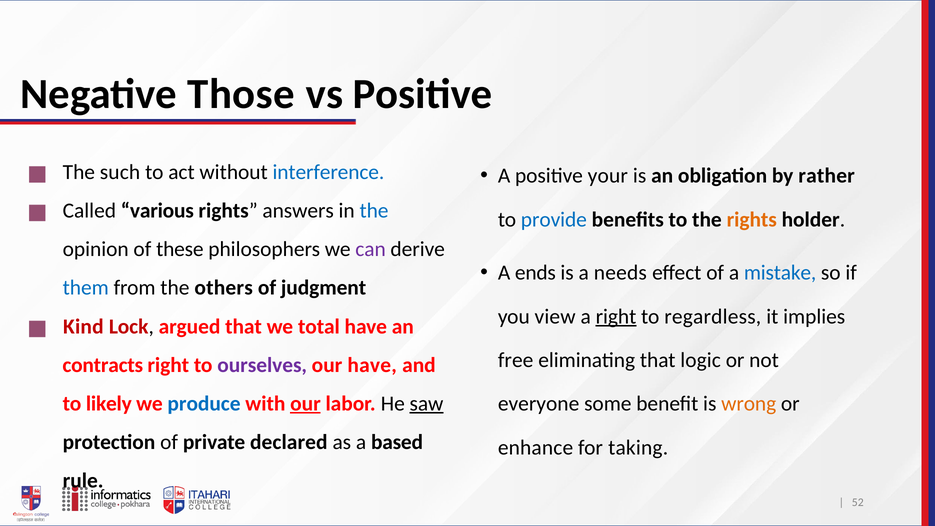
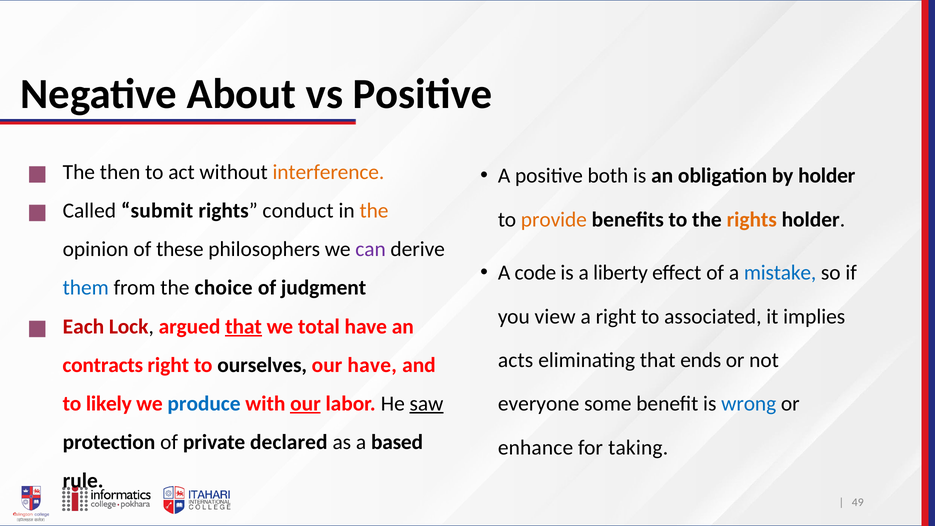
Those: Those -> About (241, 94)
such: such -> then (120, 172)
interference colour: blue -> orange (328, 172)
your: your -> both (608, 176)
by rather: rather -> holder (827, 176)
various: various -> submit (157, 211)
answers: answers -> conduct (298, 211)
the colour: blue -> orange (374, 211)
provide colour: blue -> orange (554, 219)
ends: ends -> code (535, 273)
needs: needs -> liberty (621, 273)
others: others -> choice (224, 288)
right underline: present -> none (616, 316)
regardless: regardless -> associated (713, 316)
Kind: Kind -> Each (83, 326)
that underline: none -> present (244, 326)
free: free -> acts (516, 360)
logic: logic -> ends (701, 360)
ourselves colour: purple -> black (262, 365)
wrong colour: orange -> blue (749, 404)
52: 52 -> 49 (858, 502)
